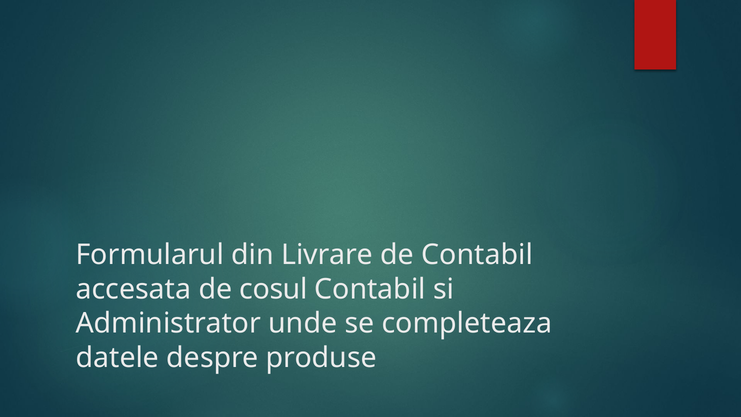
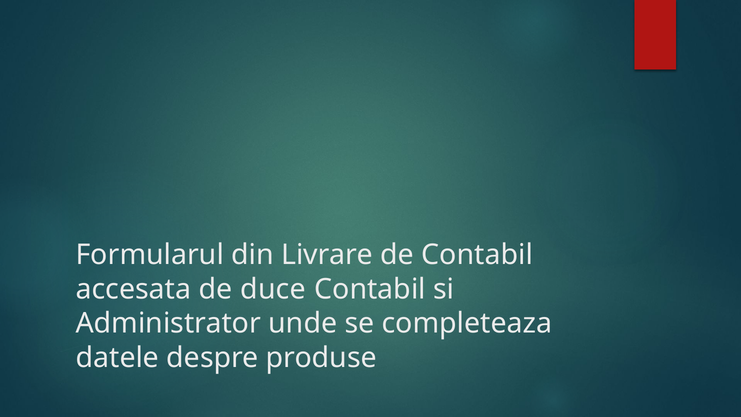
cosul: cosul -> duce (273, 289)
